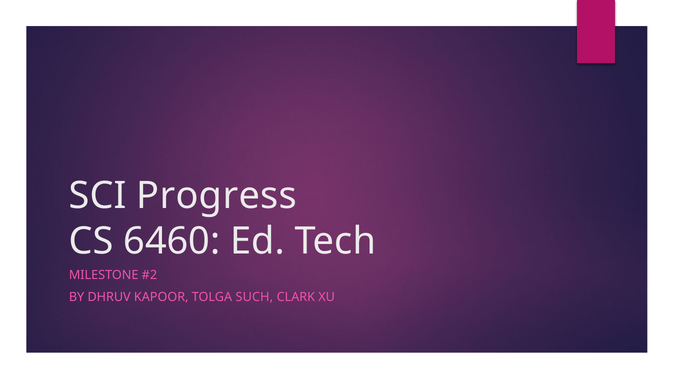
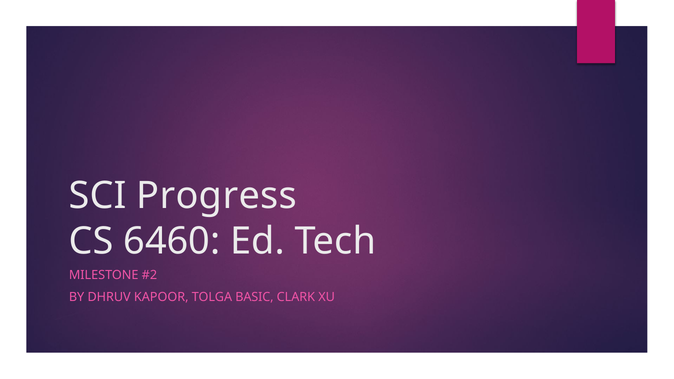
SUCH: SUCH -> BASIC (254, 297)
